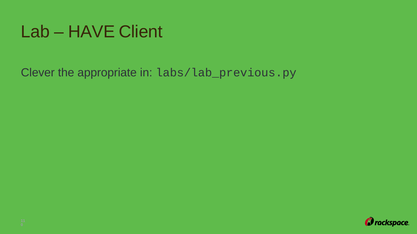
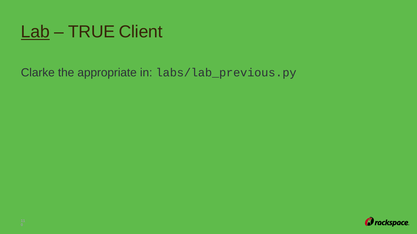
Lab underline: none -> present (35, 32)
HAVE: HAVE -> TRUE (92, 32)
Clever: Clever -> Clarke (38, 73)
